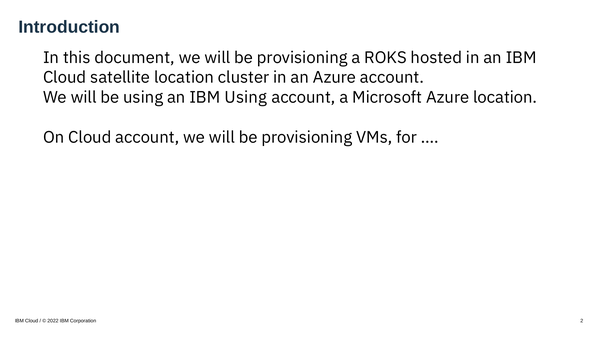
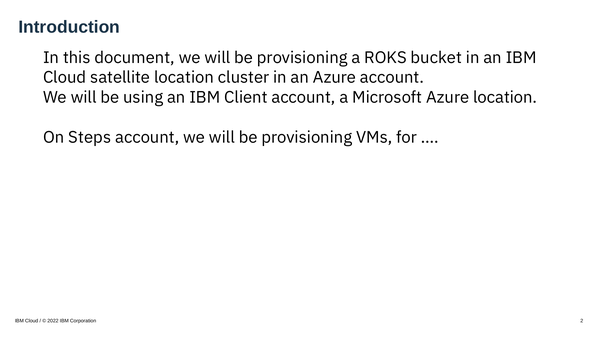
hosted: hosted -> bucket (436, 57)
IBM Using: Using -> Client (246, 97)
On Cloud: Cloud -> Steps (90, 137)
